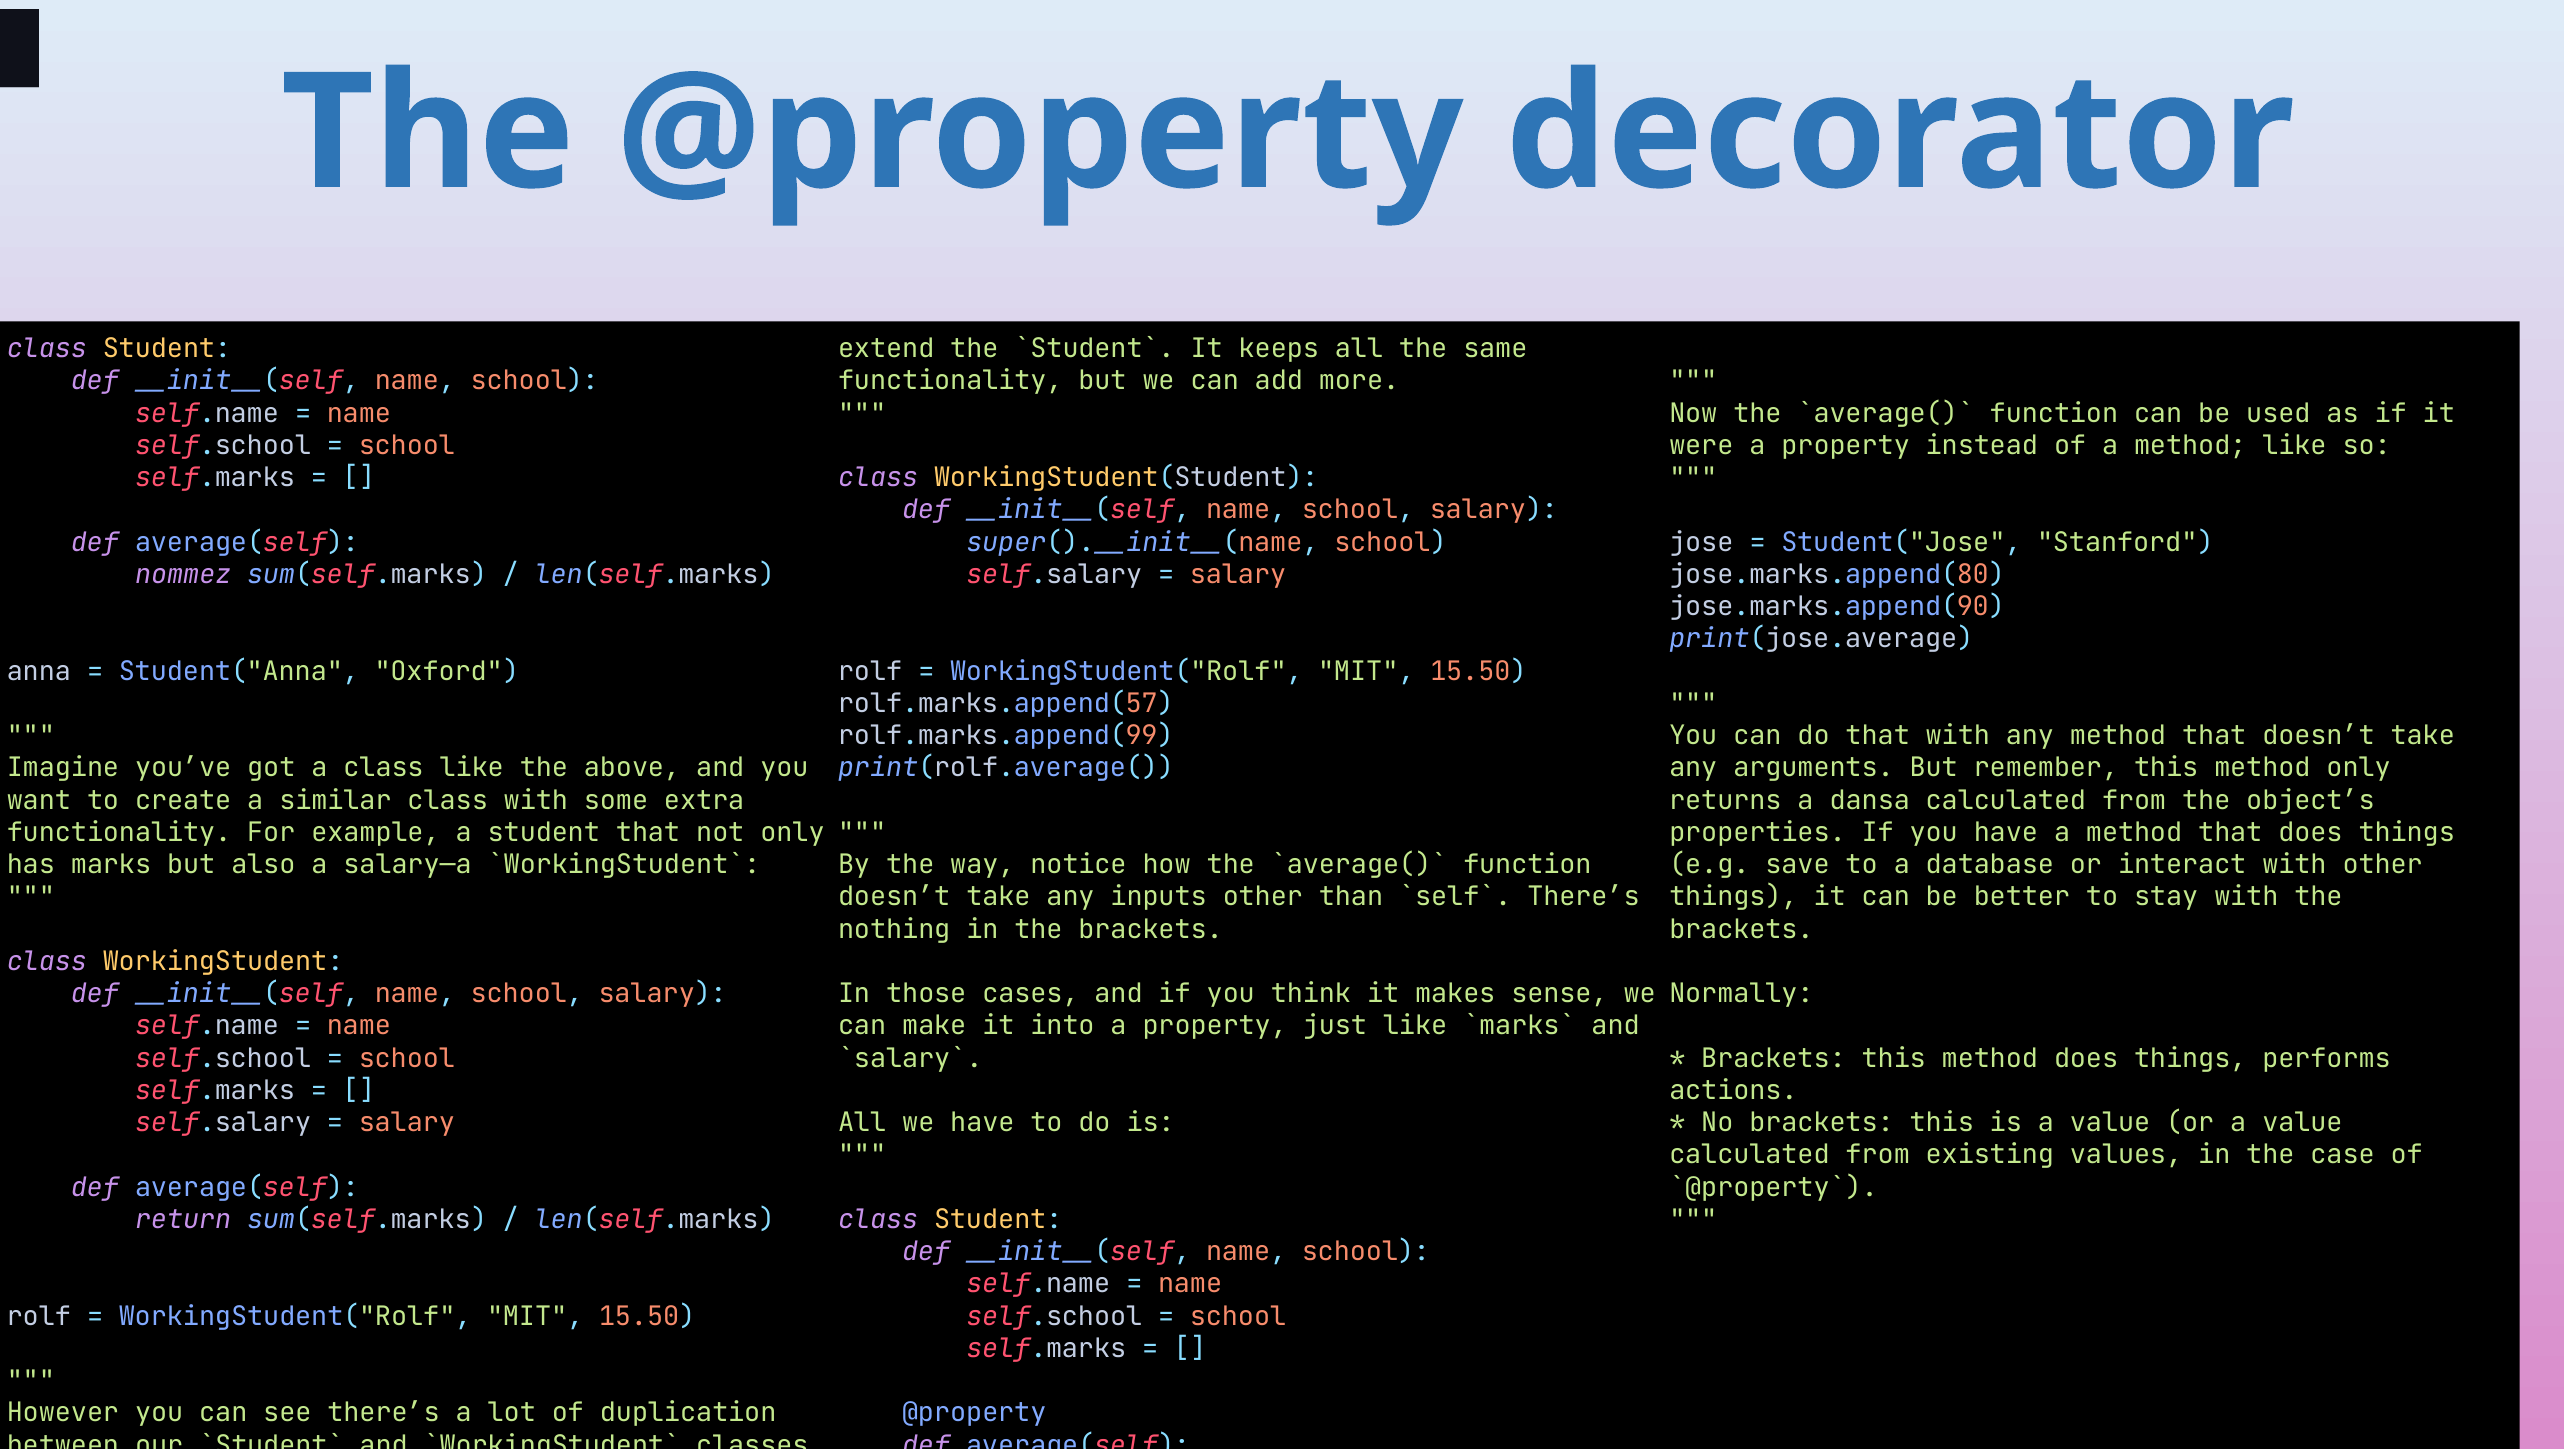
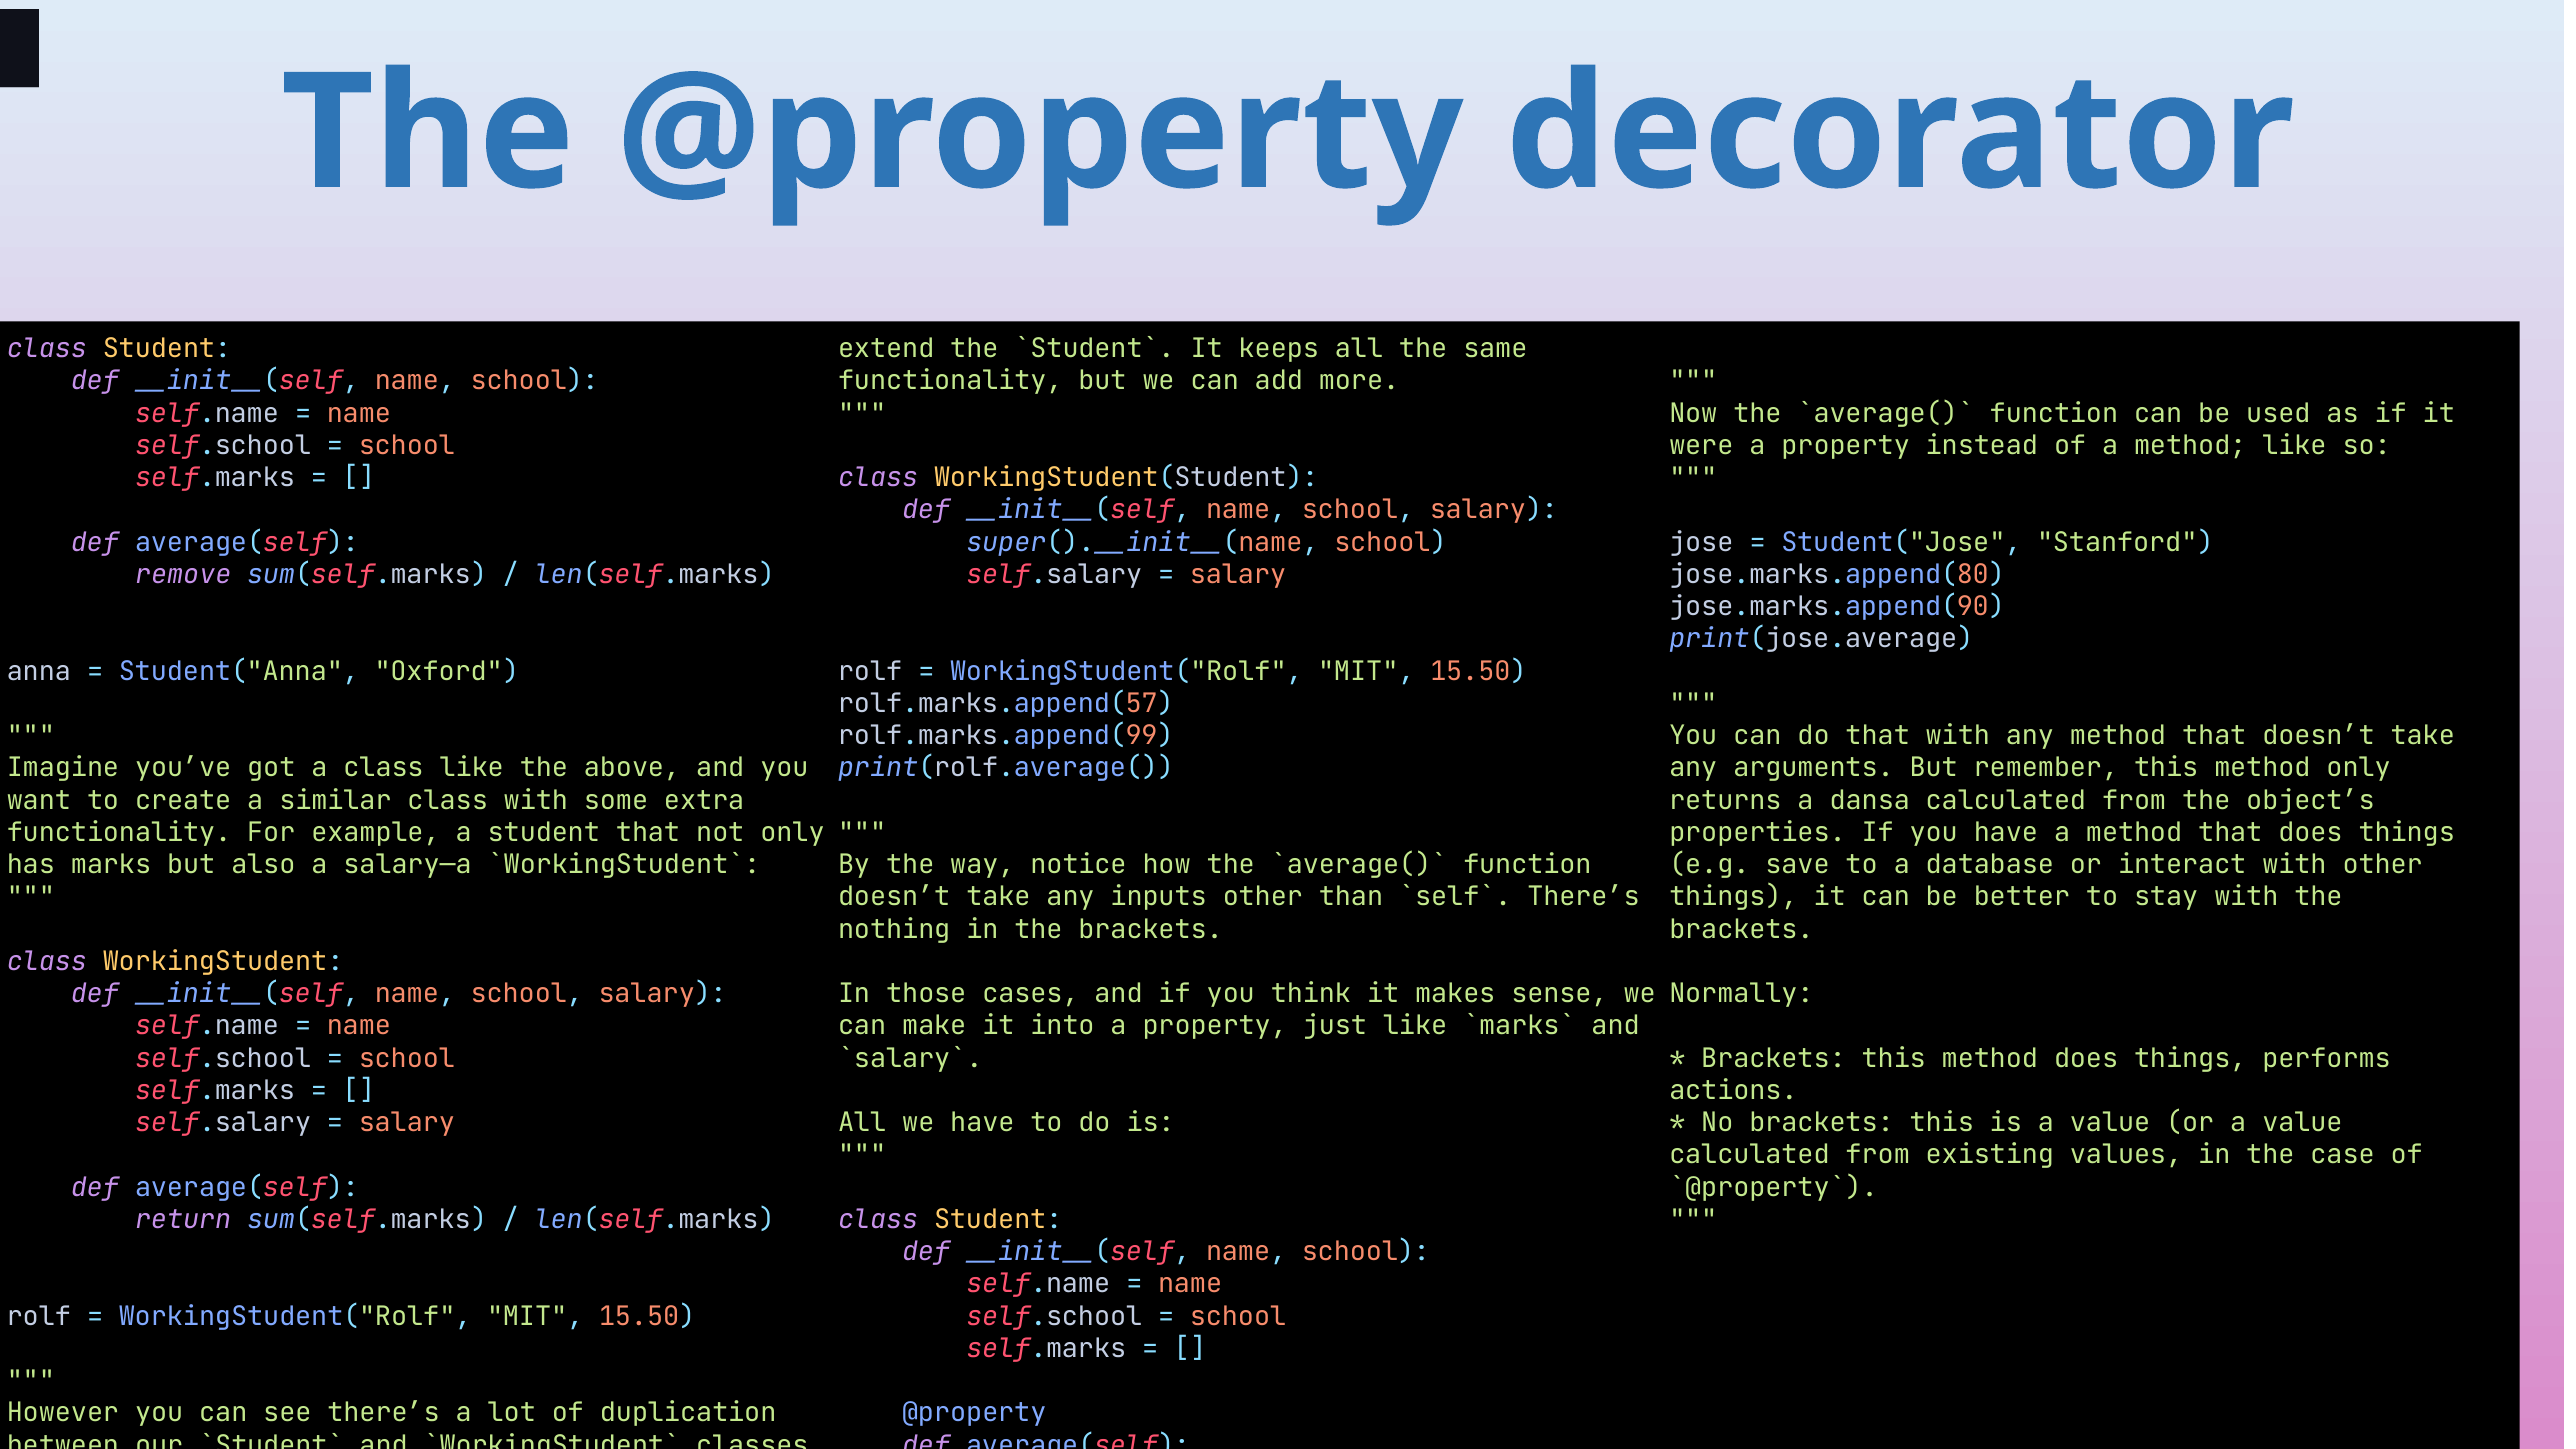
nommez: nommez -> remove (183, 575)
